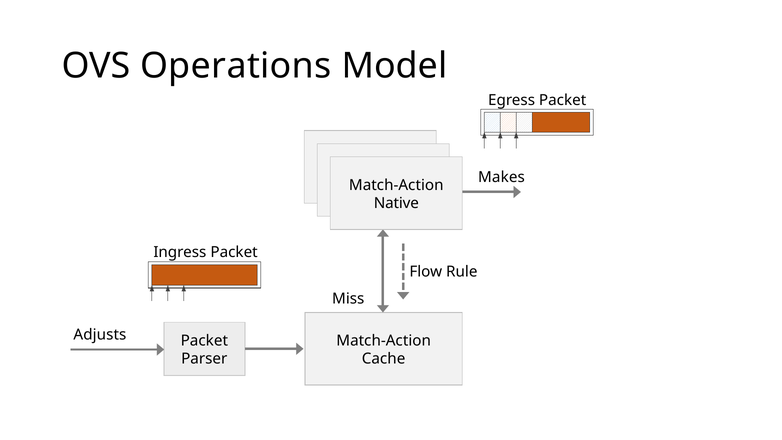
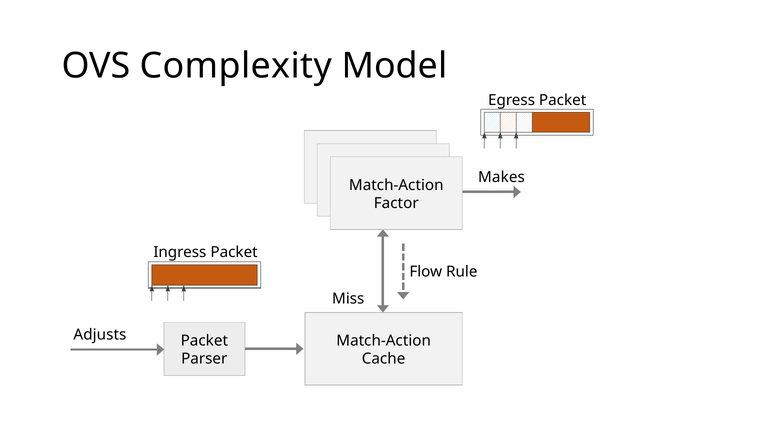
Operations: Operations -> Complexity (236, 66)
Native: Native -> Factor (396, 203)
